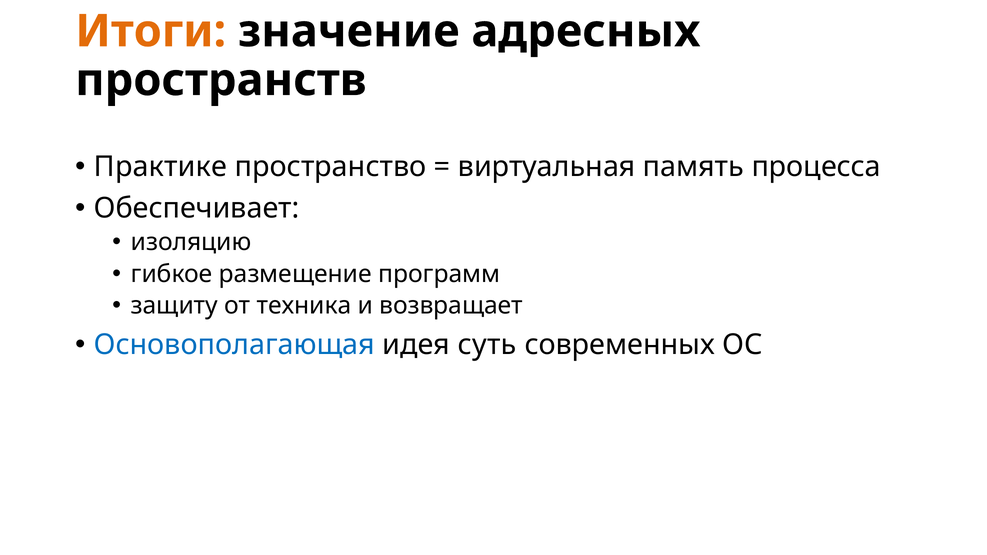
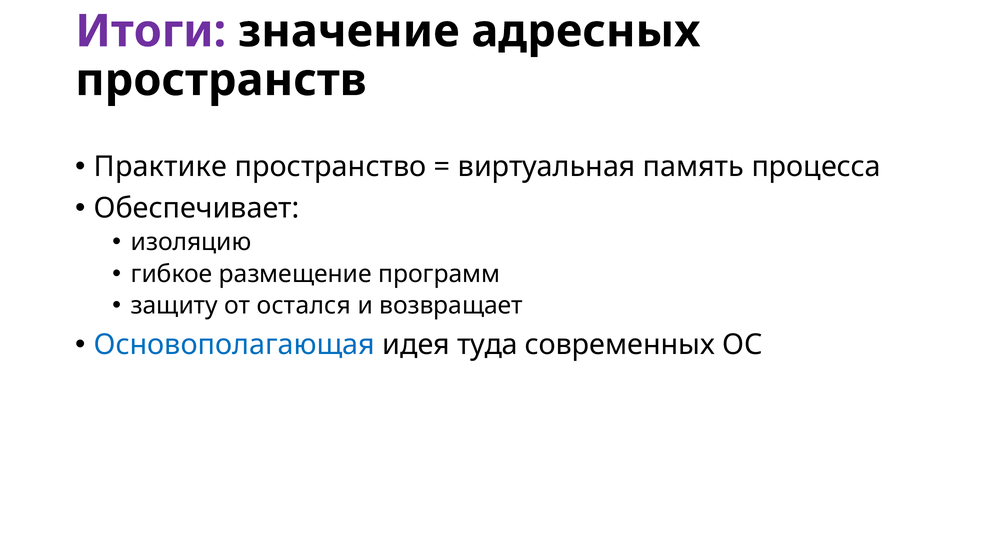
Итоги colour: orange -> purple (151, 31)
техника: техника -> остался (304, 306)
суть: суть -> туда (487, 345)
